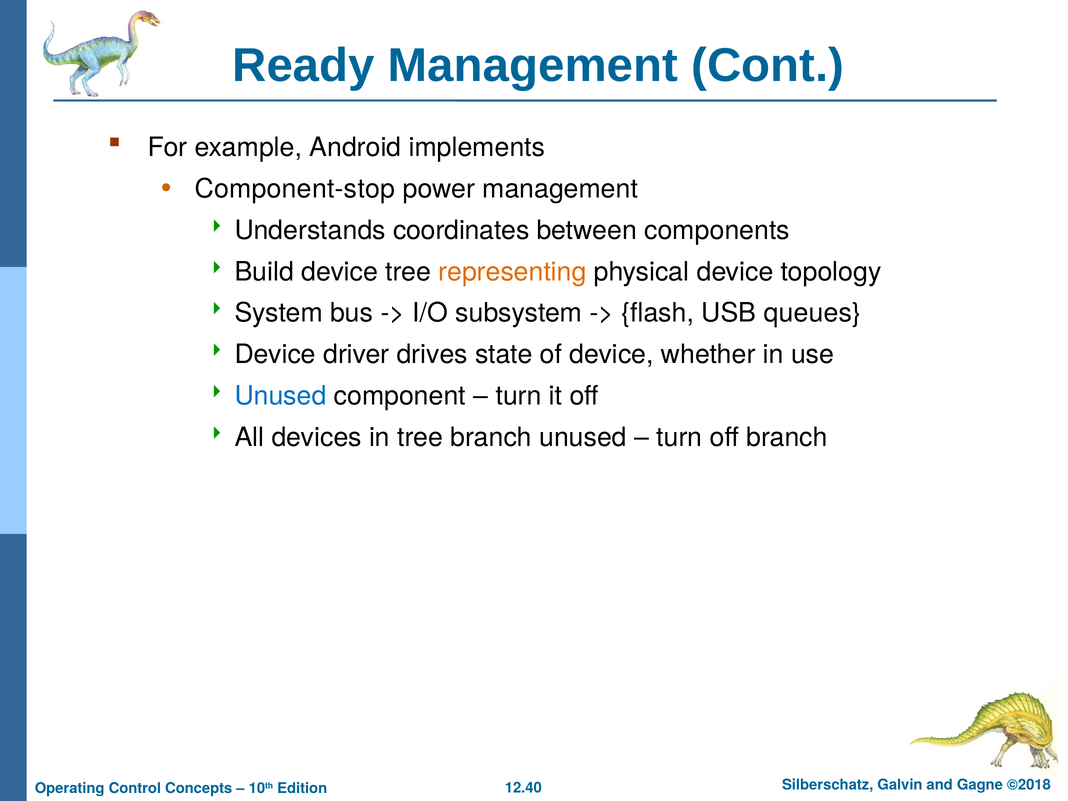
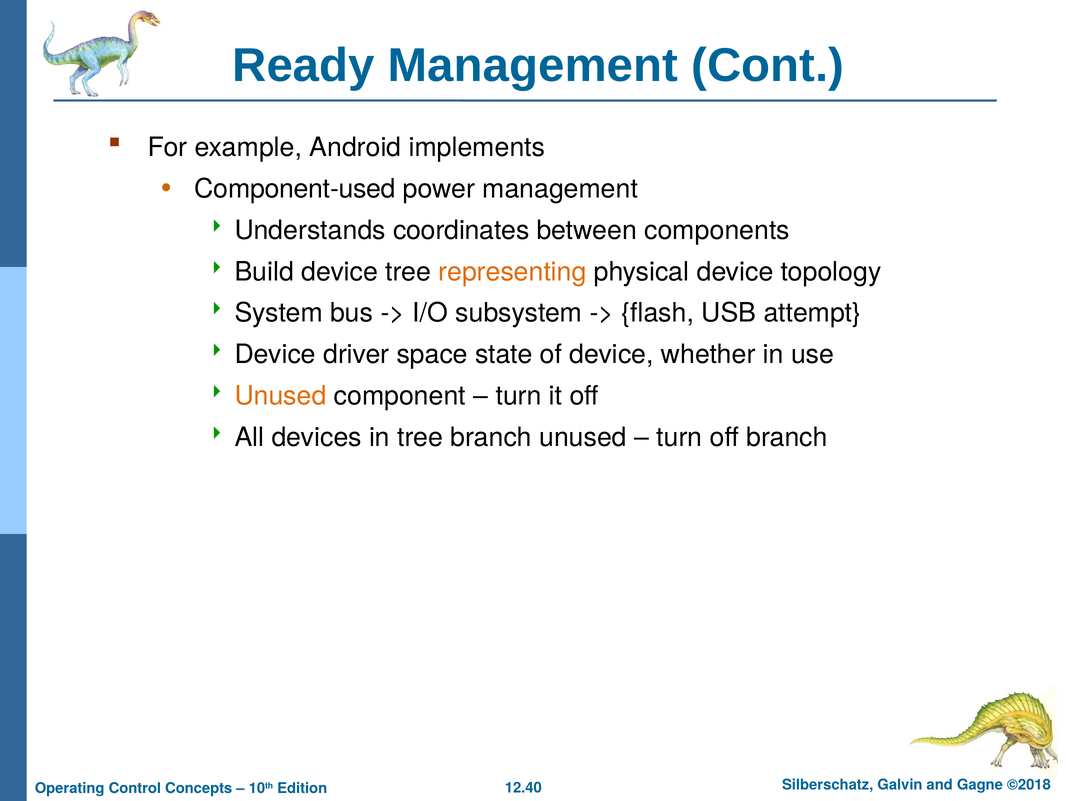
Component-stop: Component-stop -> Component-used (295, 189)
queues: queues -> attempt (812, 313)
drives: drives -> space (432, 355)
Unused colour: blue -> orange (281, 396)
